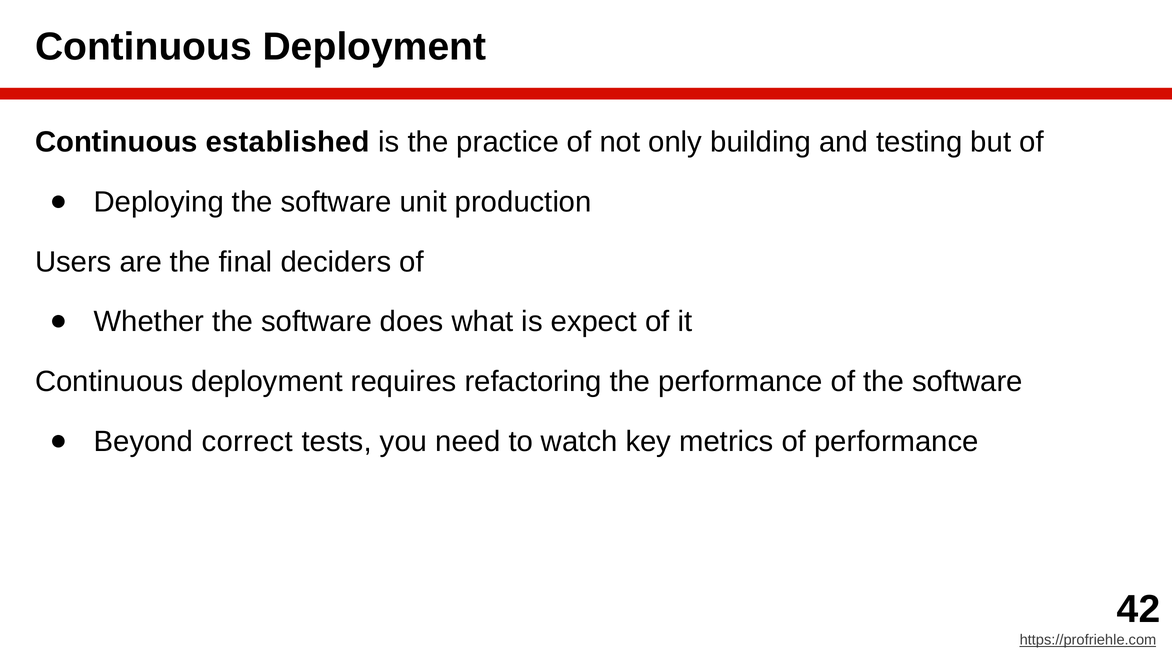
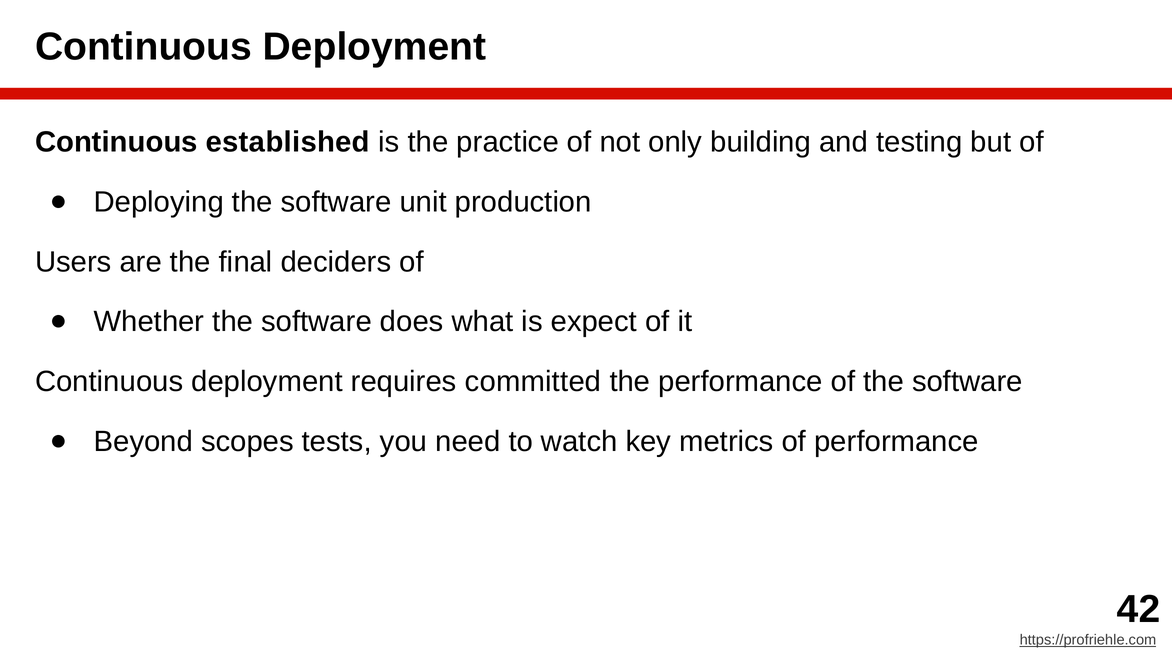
refactoring: refactoring -> committed (533, 382)
correct: correct -> scopes (247, 442)
